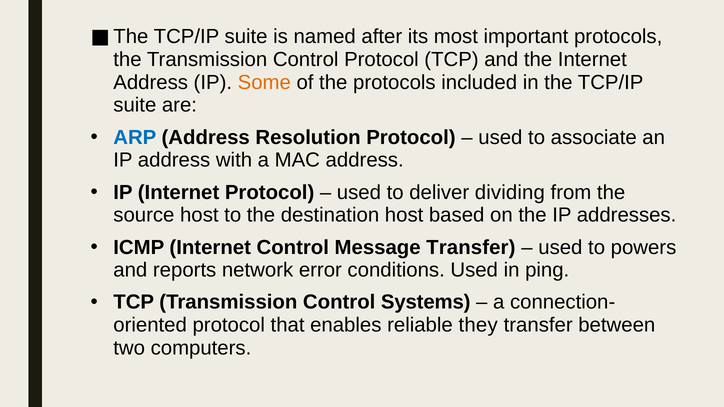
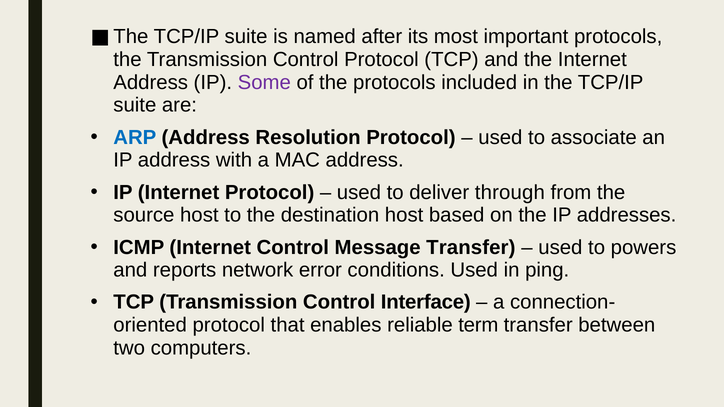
Some colour: orange -> purple (264, 82)
dividing: dividing -> through (510, 192)
Systems: Systems -> Interface (426, 302)
they: they -> term (478, 325)
